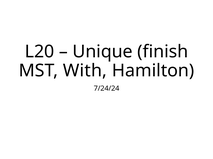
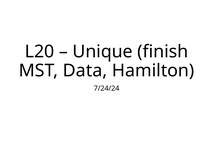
With: With -> Data (85, 71)
